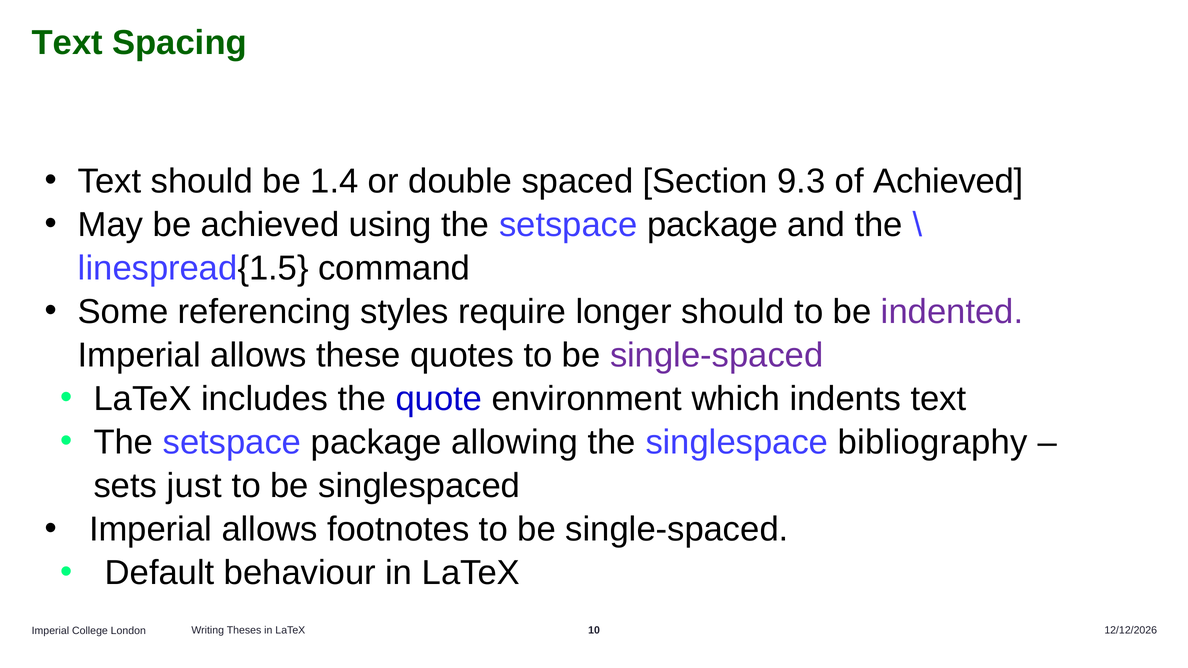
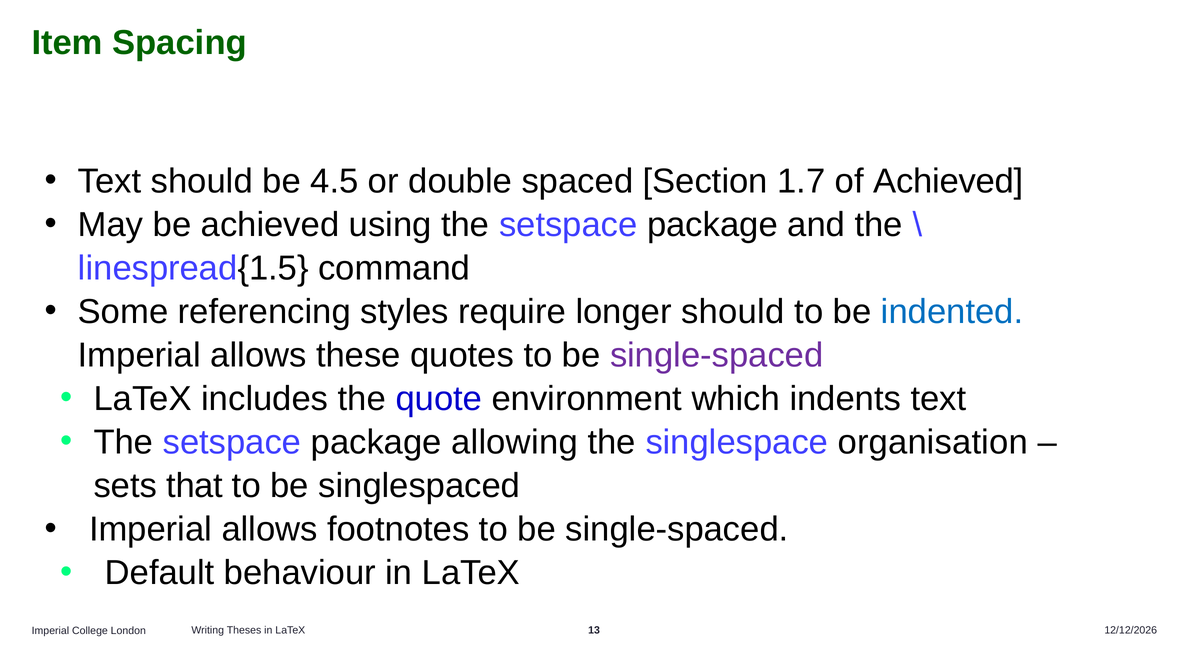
Text: Text -> Item (67, 43)
1.4: 1.4 -> 4.5 (334, 181)
9.3: 9.3 -> 1.7 (801, 181)
indented colour: purple -> blue (952, 312)
bibliography: bibliography -> organisation (933, 443)
just: just -> that (195, 486)
10: 10 -> 13 (594, 631)
